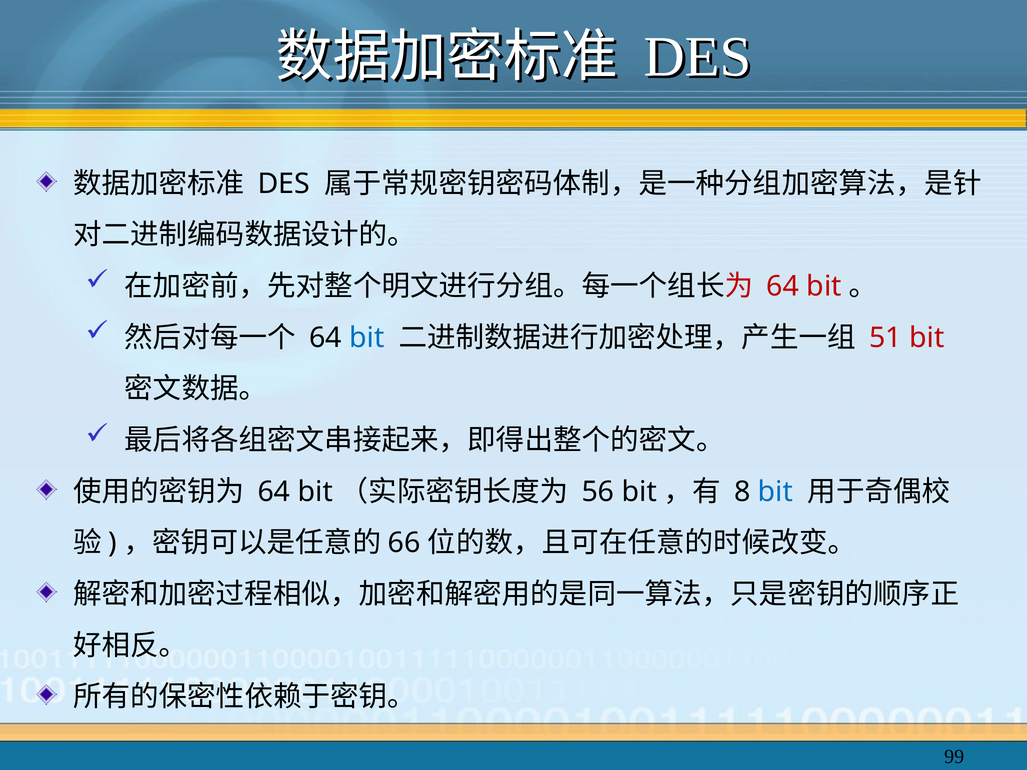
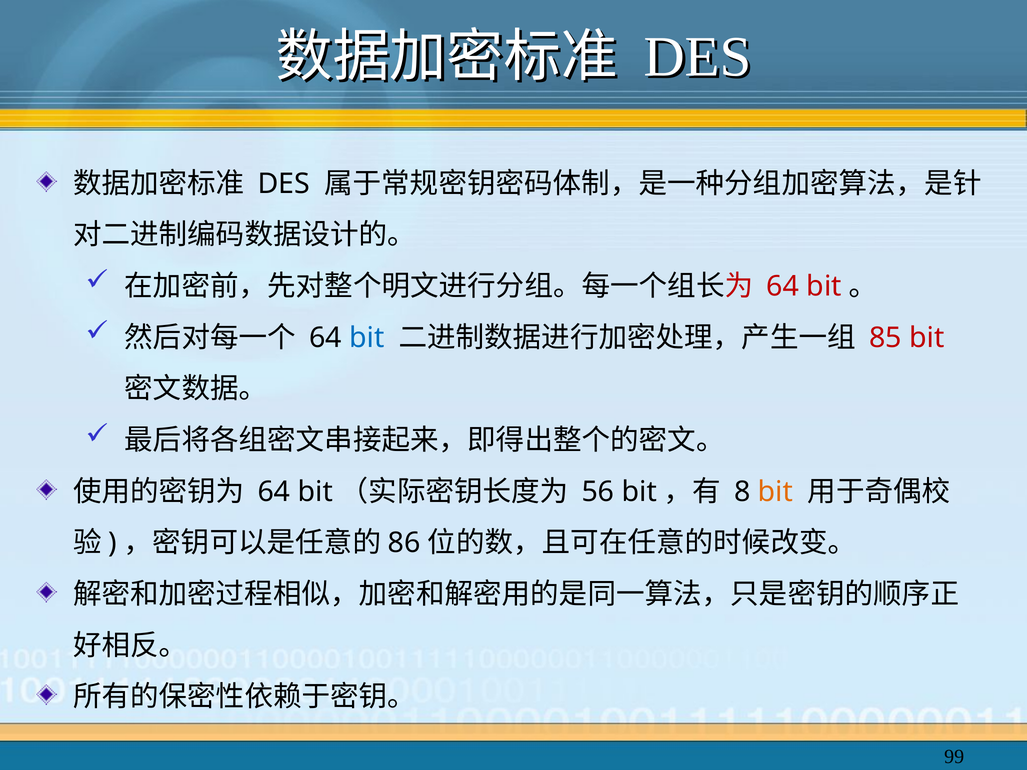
51: 51 -> 85 (885, 338)
bit colour: blue -> orange (775, 492)
66: 66 -> 86 (404, 543)
